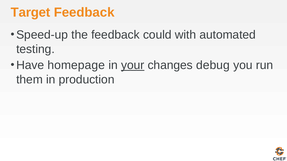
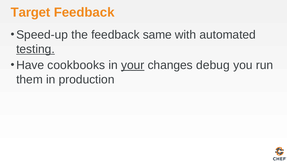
could: could -> same (157, 35)
testing underline: none -> present (35, 49)
homepage: homepage -> cookbooks (76, 65)
